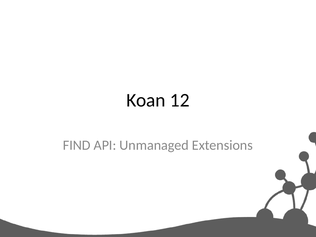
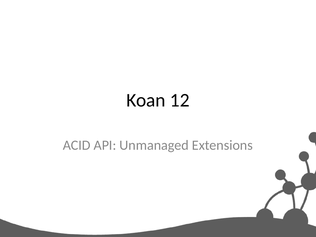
FIND: FIND -> ACID (77, 145)
